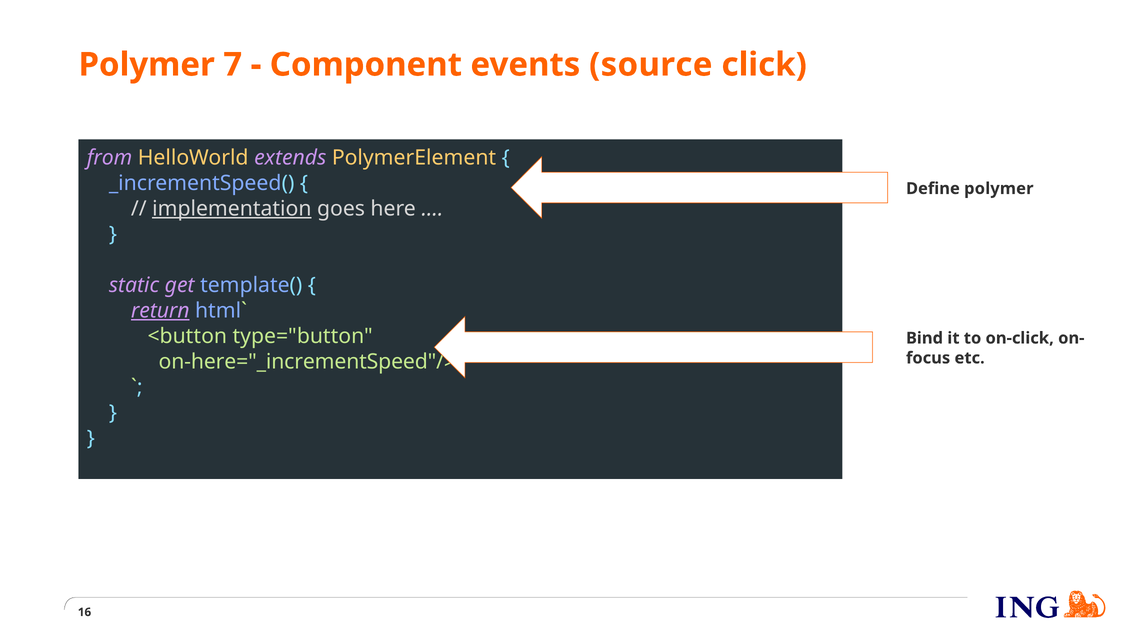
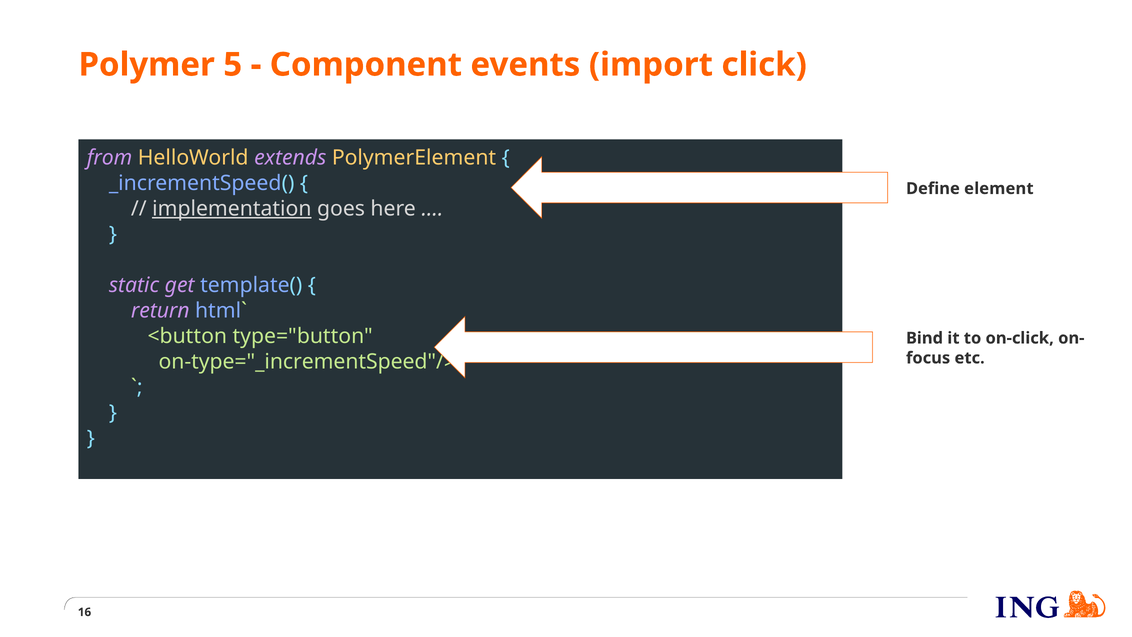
7: 7 -> 5 (233, 65)
source: source -> import (651, 65)
Define polymer: polymer -> element (999, 188)
return underline: present -> none (160, 310)
on-here="_incrementSpeed"/>: on-here="_incrementSpeed"/> -> on-type="_incrementSpeed"/> (307, 361)
